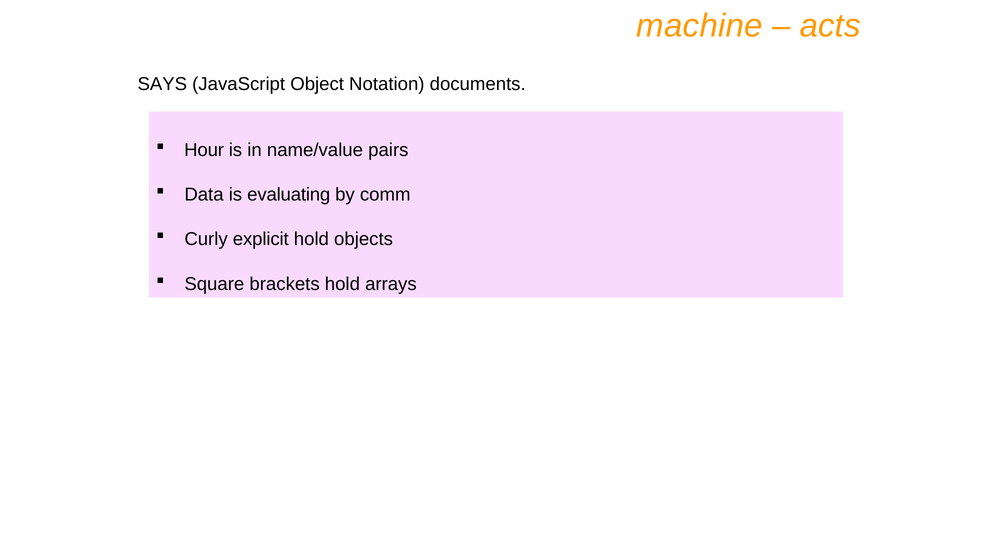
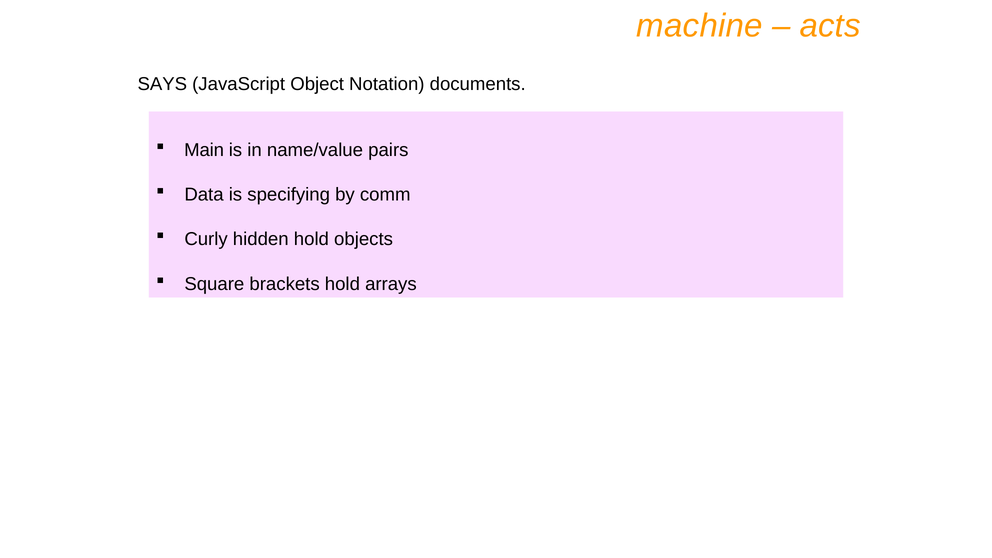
Hour: Hour -> Main (204, 150)
evaluating: evaluating -> specifying (289, 195)
explicit: explicit -> hidden (261, 239)
